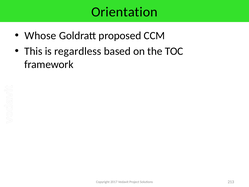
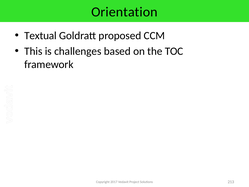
Whose: Whose -> Textual (40, 36)
regardless: regardless -> challenges (78, 51)
